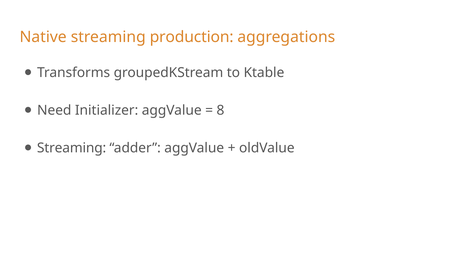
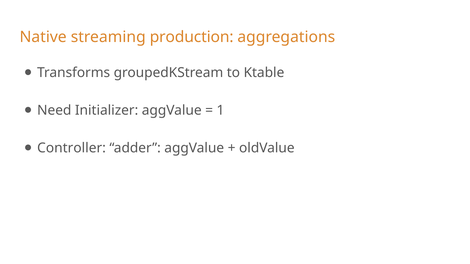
8: 8 -> 1 (220, 110)
Streaming: Streaming -> Controller (72, 148)
